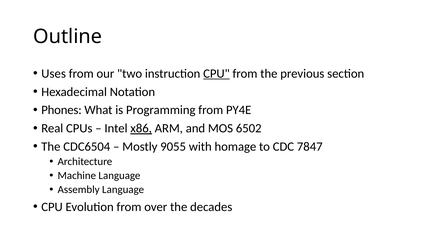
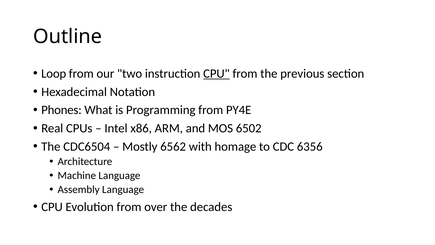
Uses: Uses -> Loop (54, 74)
x86 underline: present -> none (141, 128)
9055: 9055 -> 6562 (173, 146)
7847: 7847 -> 6356 (310, 146)
